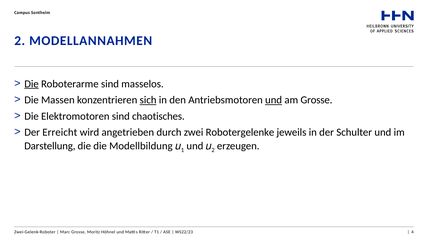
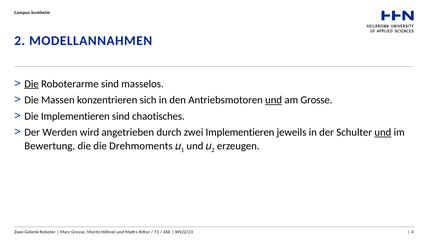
sich underline: present -> none (148, 100)
Die Elektromotoren: Elektromotoren -> Implementieren (75, 116)
Erreicht: Erreicht -> Werden (60, 132)
zwei Robotergelenke: Robotergelenke -> Implementieren (240, 132)
und underline: none -> present (383, 132)
Darstellung: Darstellung -> Bewertung (50, 146)
Modellbildung: Modellbildung -> Drehmoments (141, 146)
